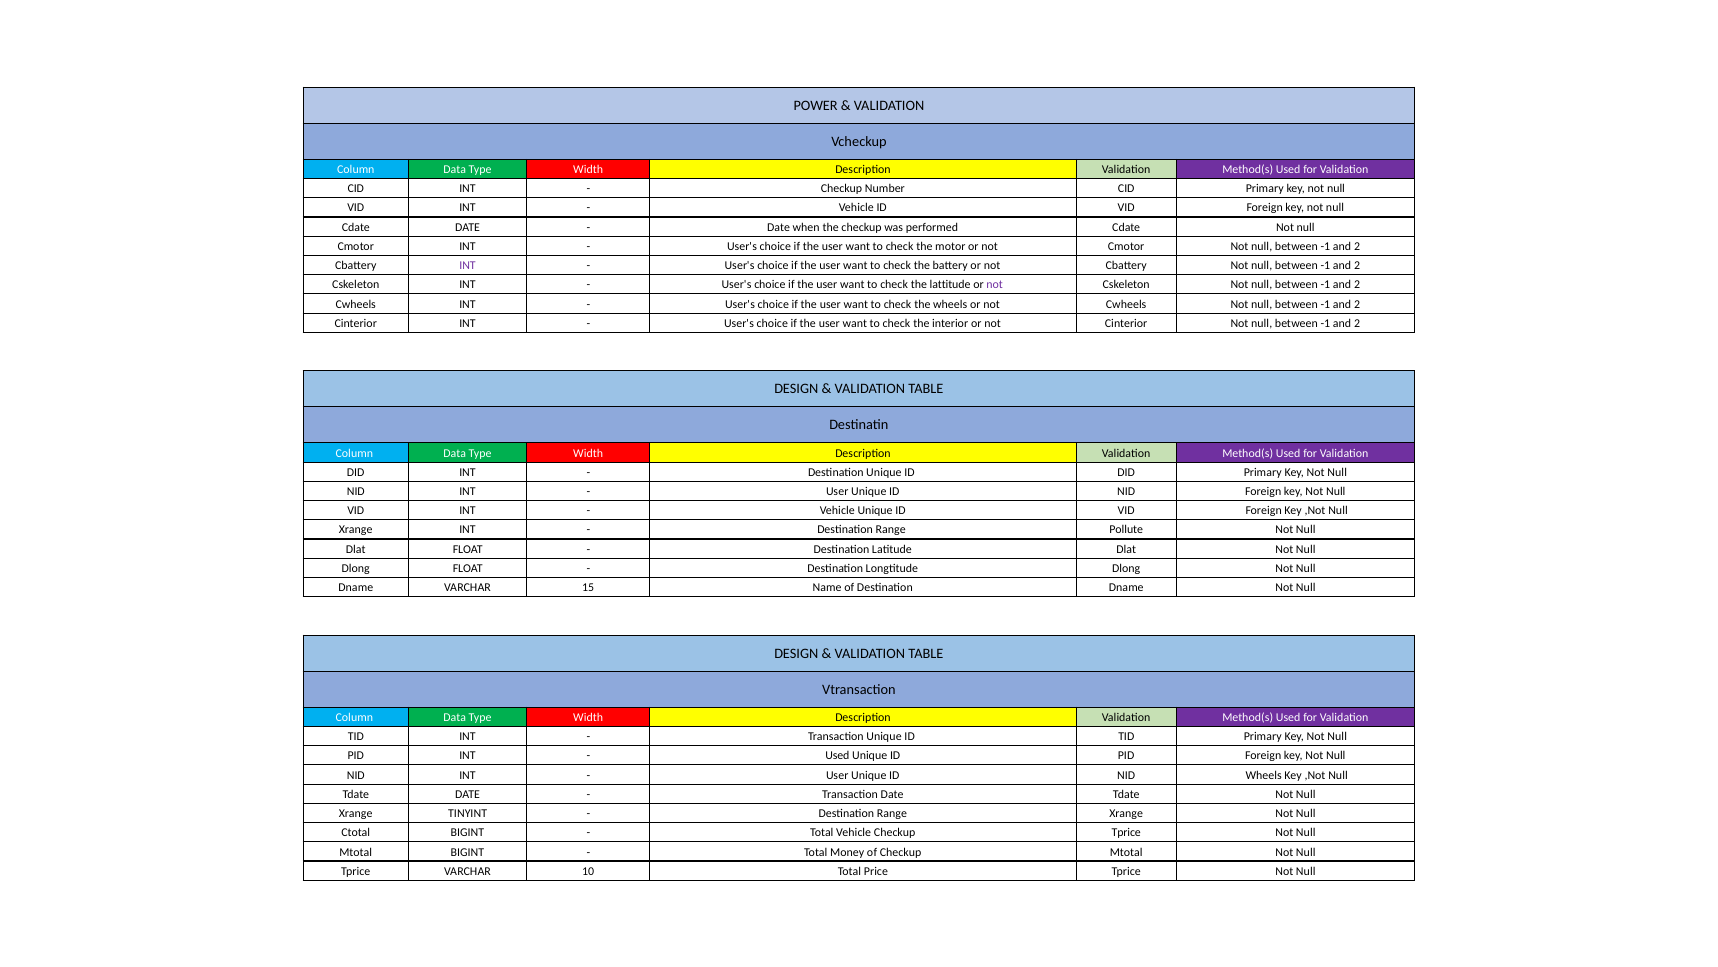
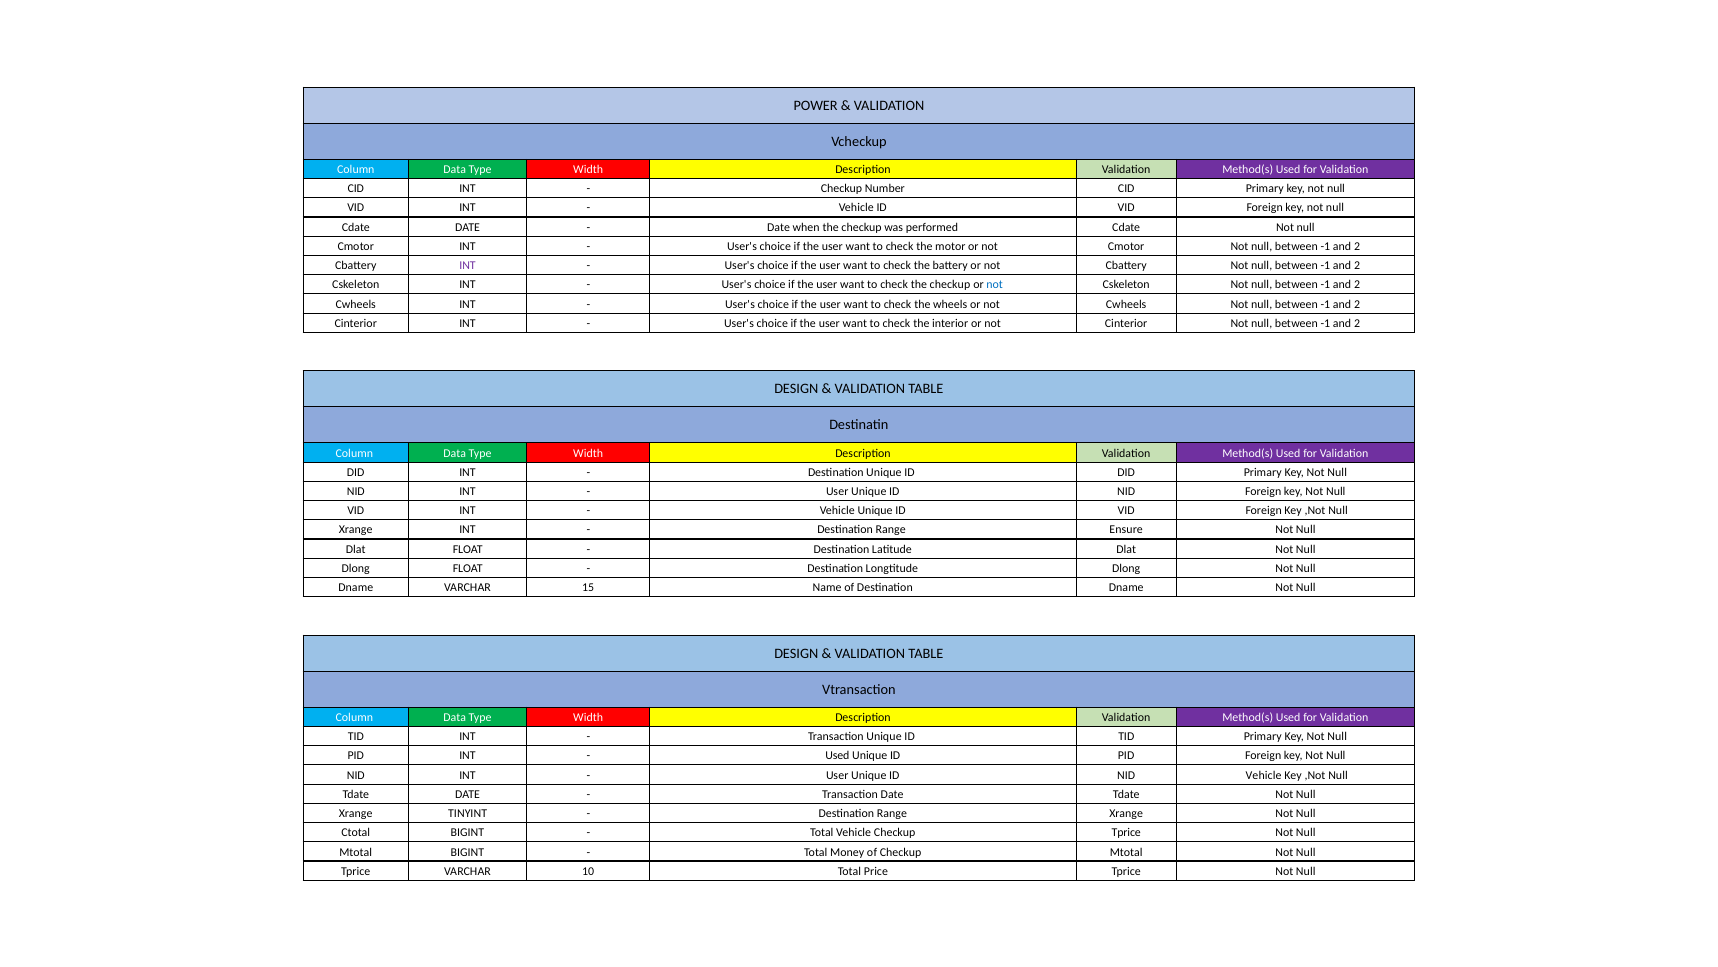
check the lattitude: lattitude -> checkup (950, 285)
not colour: purple -> blue (995, 285)
Pollute: Pollute -> Ensure (1126, 530)
NID Wheels: Wheels -> Vehicle (1264, 775)
